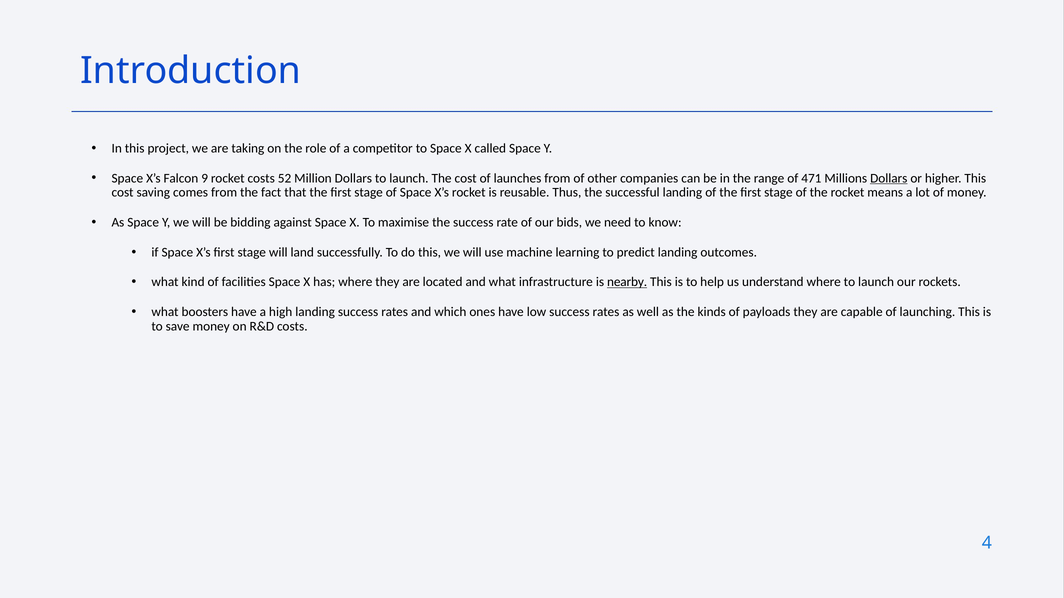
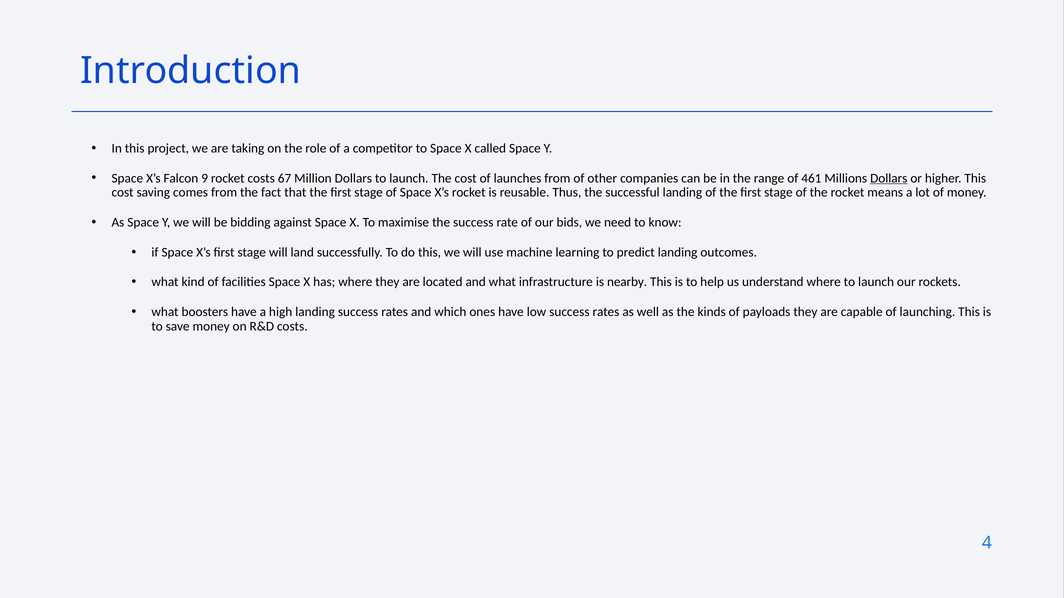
52: 52 -> 67 (284, 178)
471: 471 -> 461 (811, 178)
nearby underline: present -> none (627, 282)
